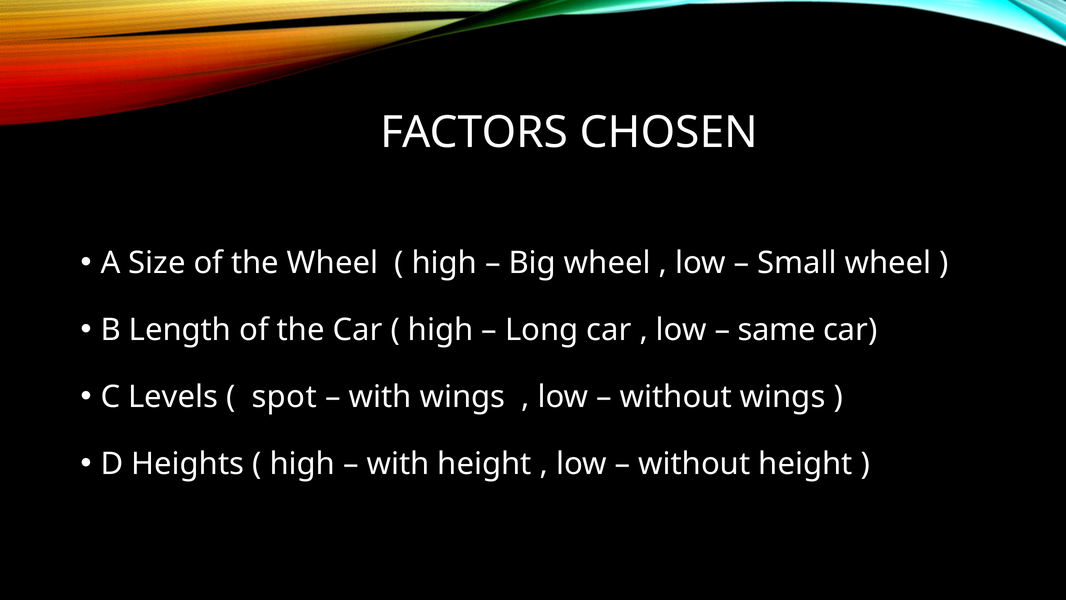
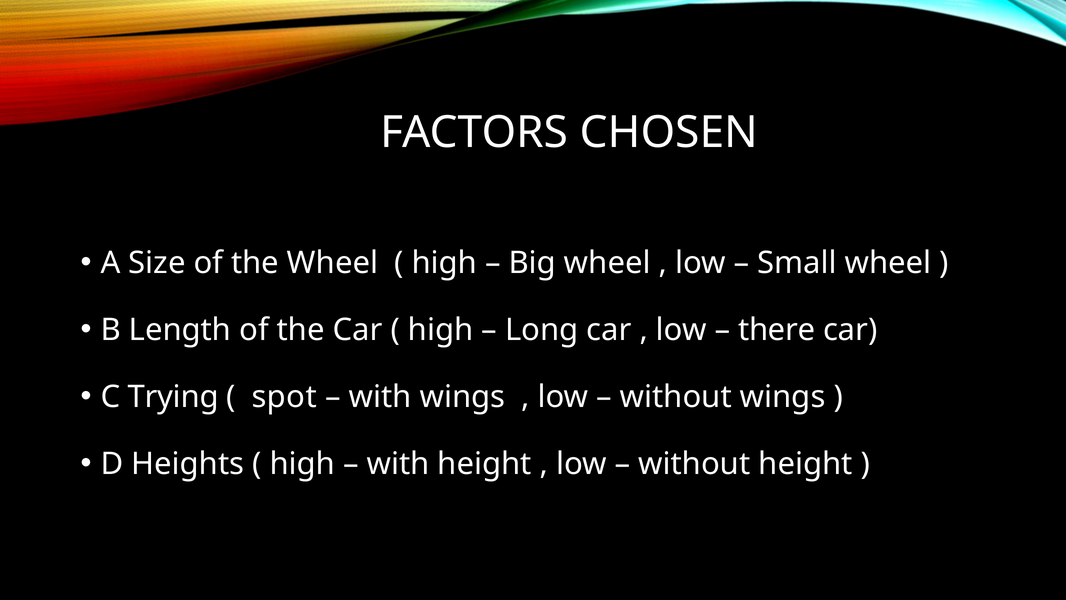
same: same -> there (777, 330)
Levels: Levels -> Trying (173, 397)
